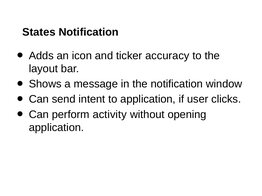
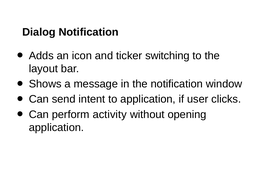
States: States -> Dialog (39, 32)
accuracy: accuracy -> switching (167, 56)
